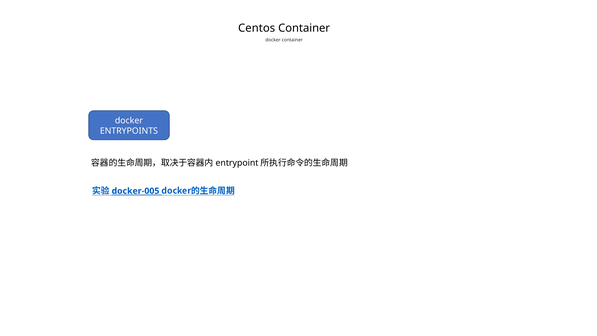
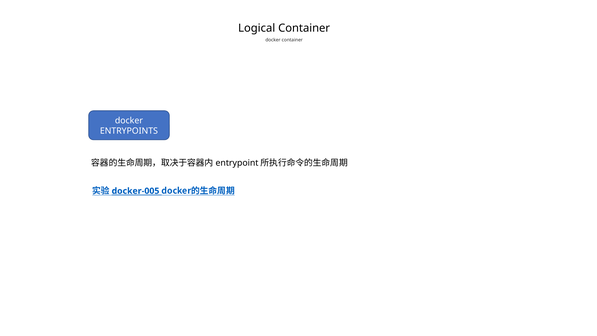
Centos: Centos -> Logical (257, 28)
